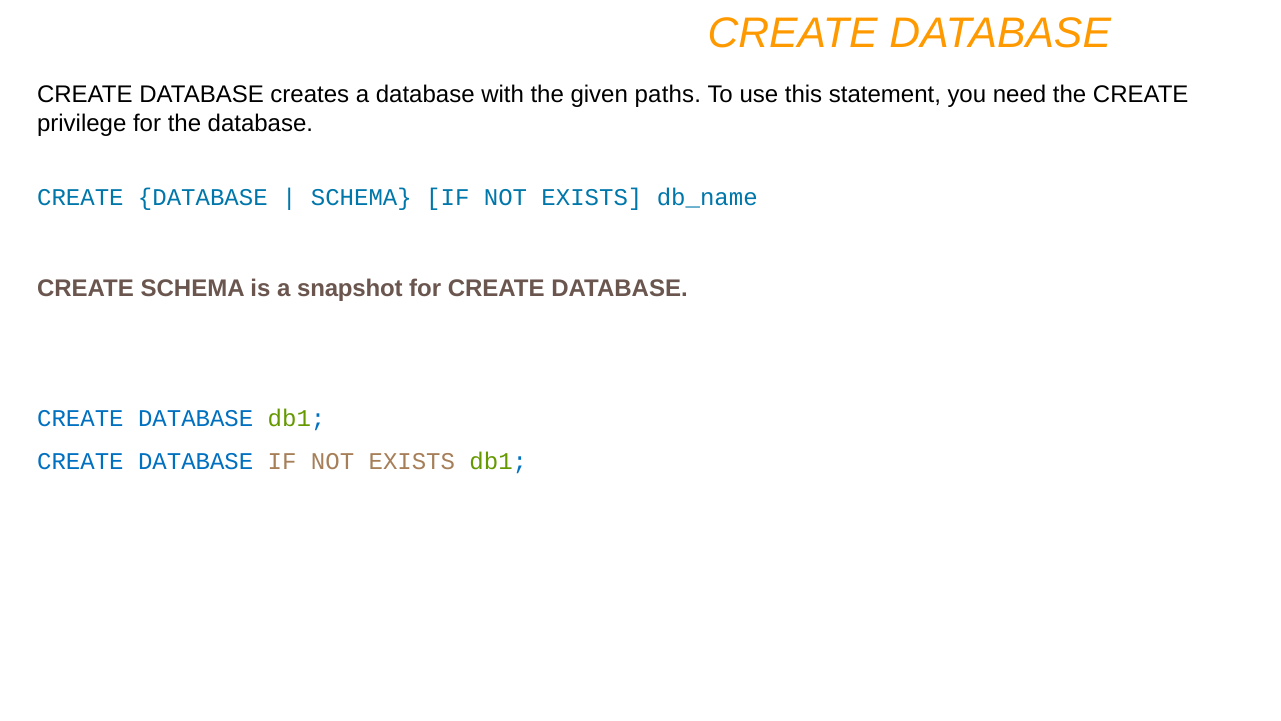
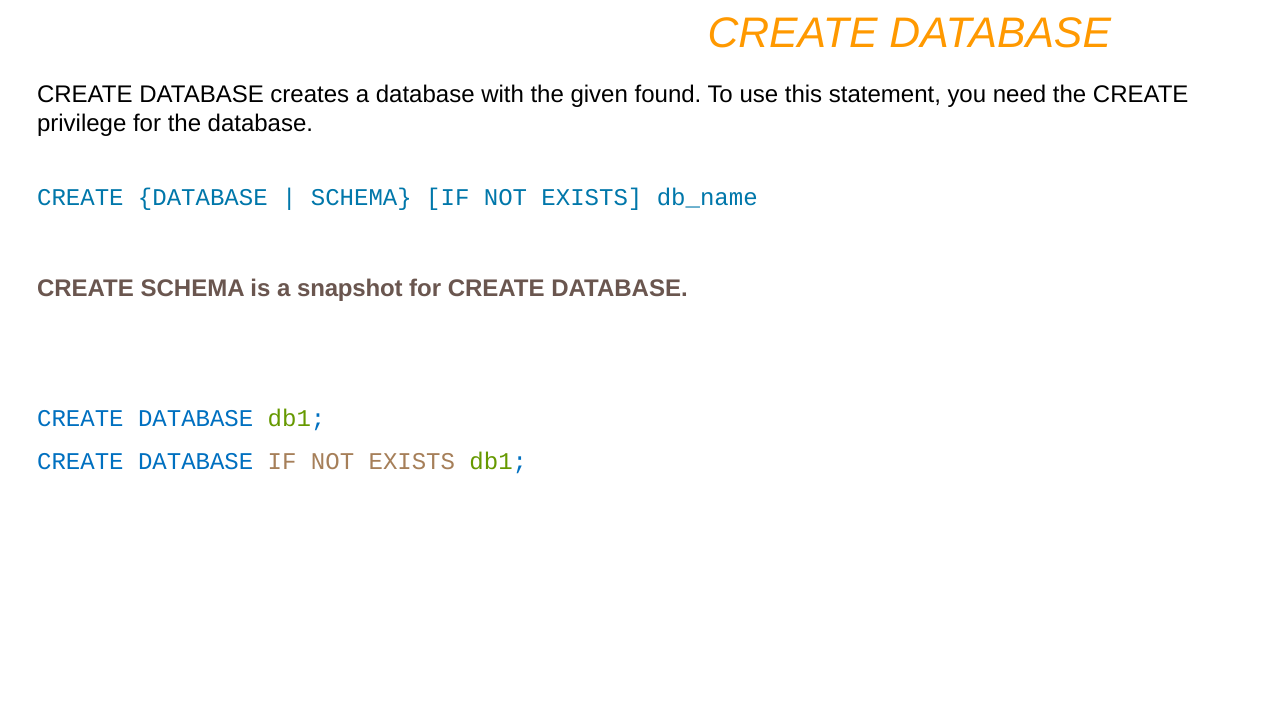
paths: paths -> found (668, 95)
